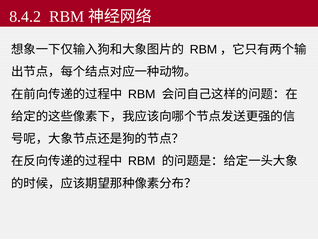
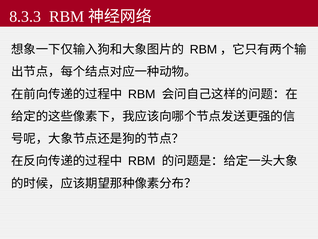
8.4.2: 8.4.2 -> 8.3.3 (25, 17)
